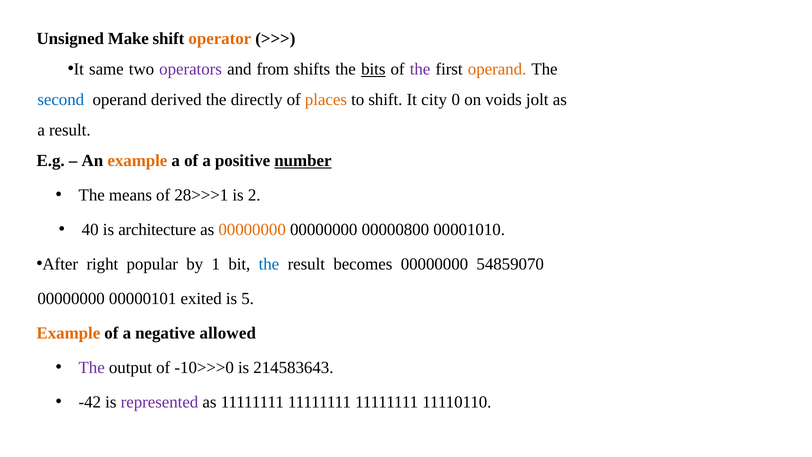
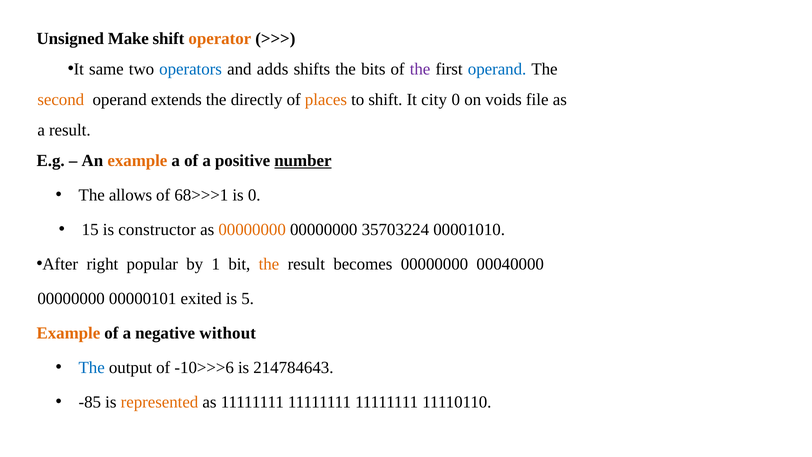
operators colour: purple -> blue (191, 69)
from: from -> adds (273, 69)
bits underline: present -> none (373, 69)
operand colour: orange -> blue (497, 69)
second colour: blue -> orange (61, 100)
derived: derived -> extends (176, 100)
jolt: jolt -> file (537, 100)
means: means -> allows (131, 195)
28>>>1: 28>>>1 -> 68>>>1 (201, 195)
is 2: 2 -> 0 (254, 195)
40: 40 -> 15 (90, 230)
architecture: architecture -> constructor (157, 230)
00000800: 00000800 -> 35703224 (395, 230)
the colour: blue -> orange (269, 264)
54859070: 54859070 -> 00040000 (510, 264)
allowed: allowed -> without (228, 333)
The colour: purple -> blue (92, 368)
-10>>>0: -10>>>0 -> -10>>>6 (204, 368)
214583643: 214583643 -> 214784643 (293, 368)
-42: -42 -> -85 (90, 402)
represented colour: purple -> orange (160, 402)
